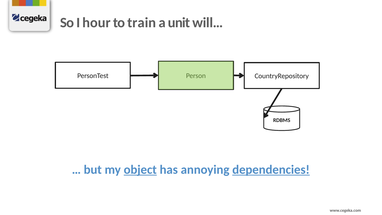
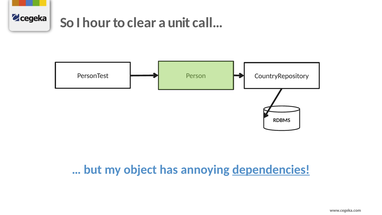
train: train -> clear (142, 23)
will…: will… -> call… (208, 23)
object underline: present -> none (140, 170)
